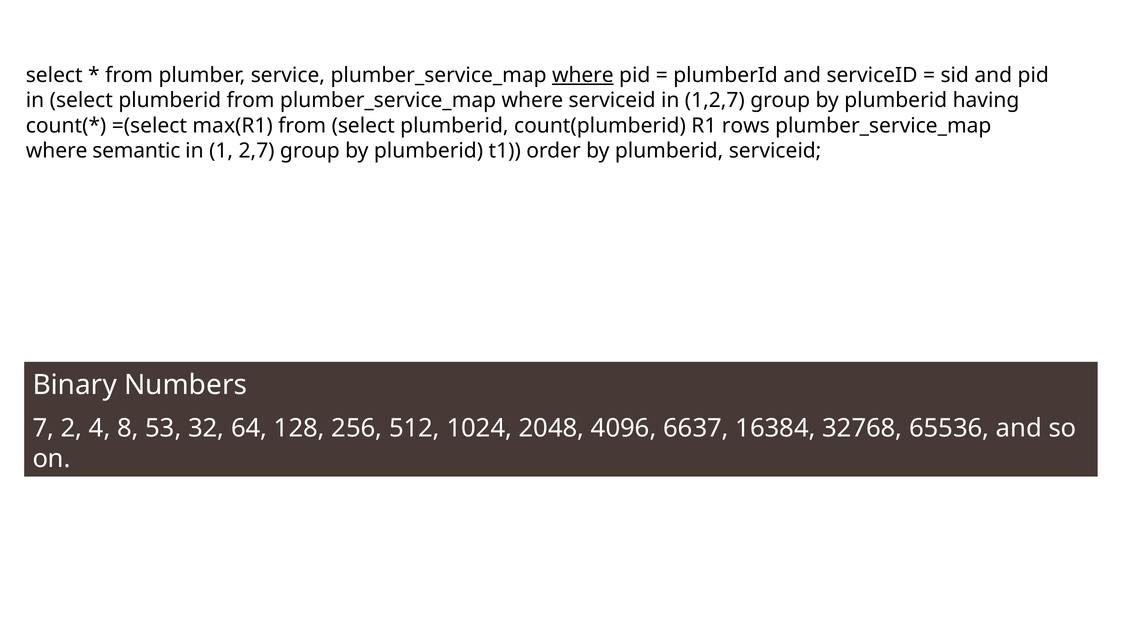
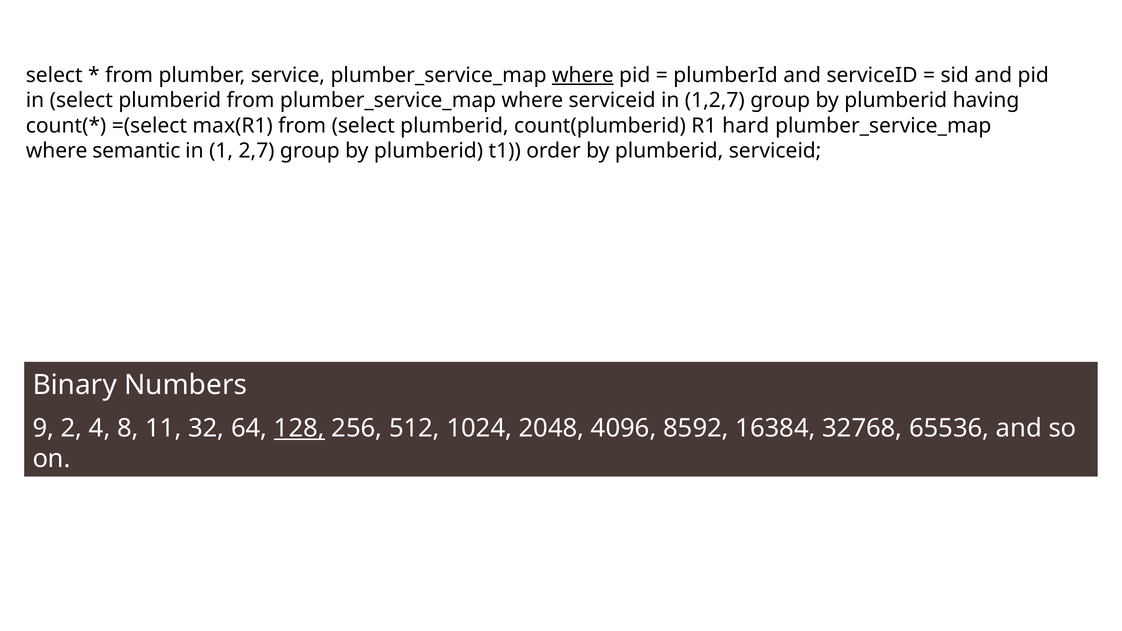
rows: rows -> hard (746, 126)
7: 7 -> 9 (43, 428)
53: 53 -> 11 (163, 428)
128 underline: none -> present (299, 428)
6637: 6637 -> 8592 (696, 428)
